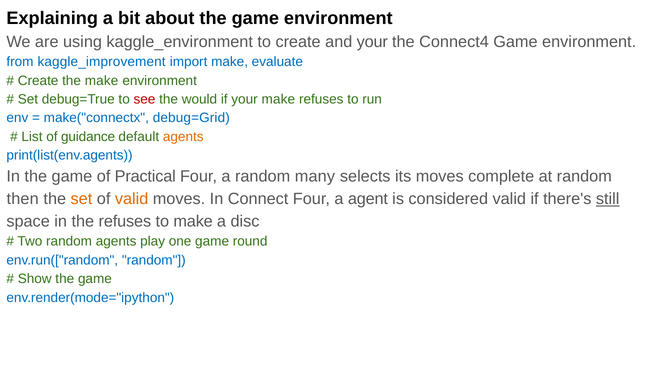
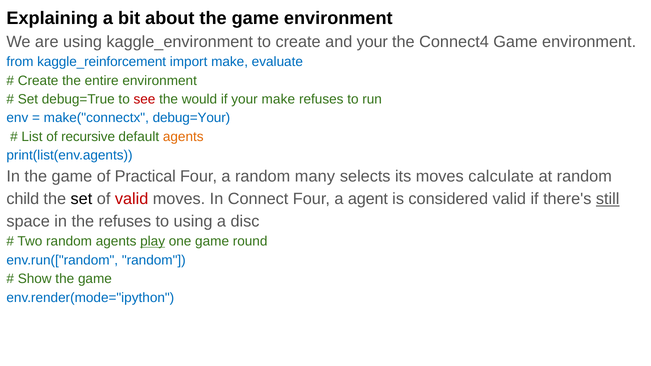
kaggle_improvement: kaggle_improvement -> kaggle_reinforcement (102, 62)
the make: make -> entire (102, 81)
debug=Grid: debug=Grid -> debug=Your (191, 118)
guidance: guidance -> recursive (88, 137)
complete: complete -> calculate (501, 177)
then: then -> child (23, 199)
set colour: orange -> black (81, 199)
valid colour: orange -> red (132, 199)
to make: make -> using (193, 221)
play underline: none -> present (153, 242)
